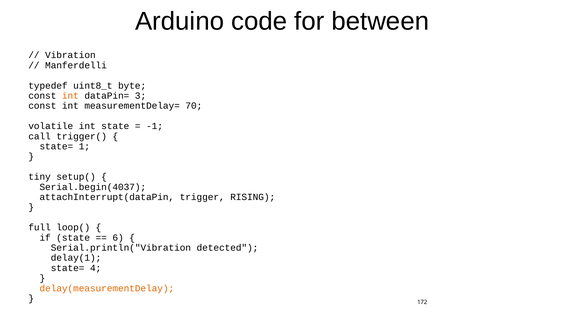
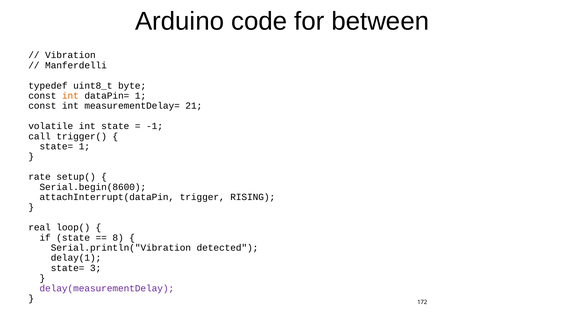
dataPin= 3: 3 -> 1 (141, 96)
70: 70 -> 21 (194, 106)
tiny: tiny -> rate (40, 177)
Serial.begin(4037: Serial.begin(4037 -> Serial.begin(8600 (93, 187)
full: full -> real (40, 227)
6: 6 -> 8 (118, 237)
4: 4 -> 3 (96, 268)
delay(measurementDelay colour: orange -> purple (107, 288)
